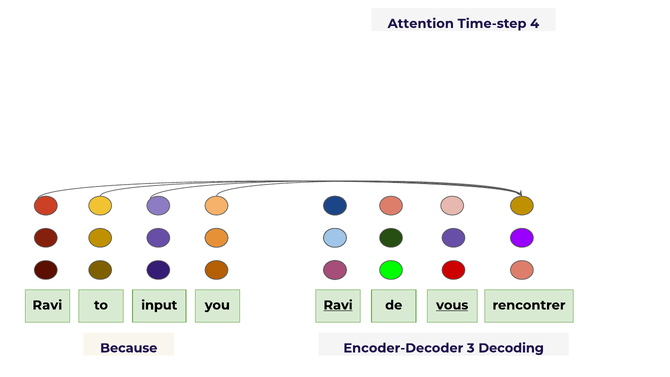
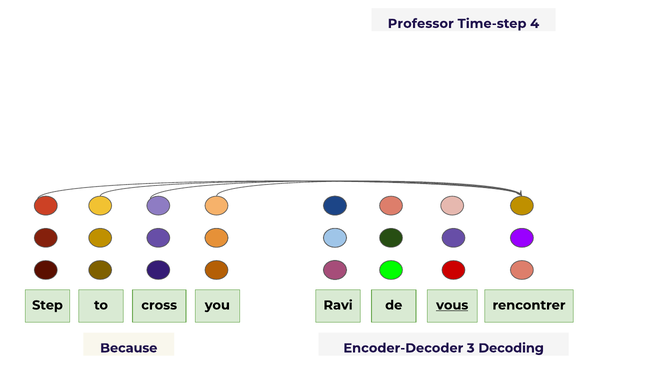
Attention: Attention -> Professor (421, 24)
Ravi: Ravi -> Step (47, 305)
input: input -> cross (159, 305)
Ravi underline: present -> none (338, 305)
